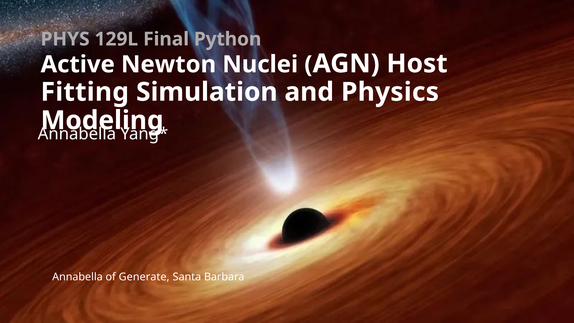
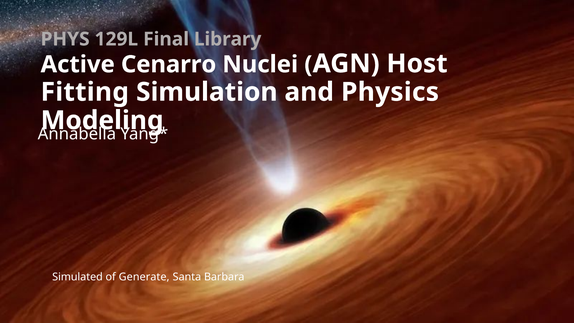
Python: Python -> Library (228, 39)
Newton: Newton -> Cenarro (169, 64)
Annabella: Annabella -> Simulated (77, 277)
